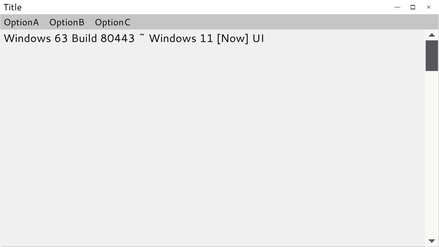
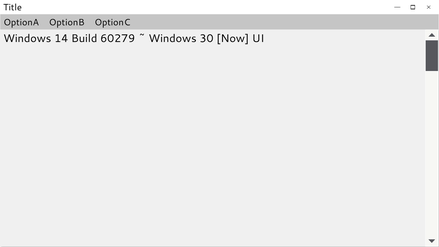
63: 63 -> 14 (61, 38)
80443: 80443 -> 60279 (118, 38)
11: 11 -> 30 (207, 38)
